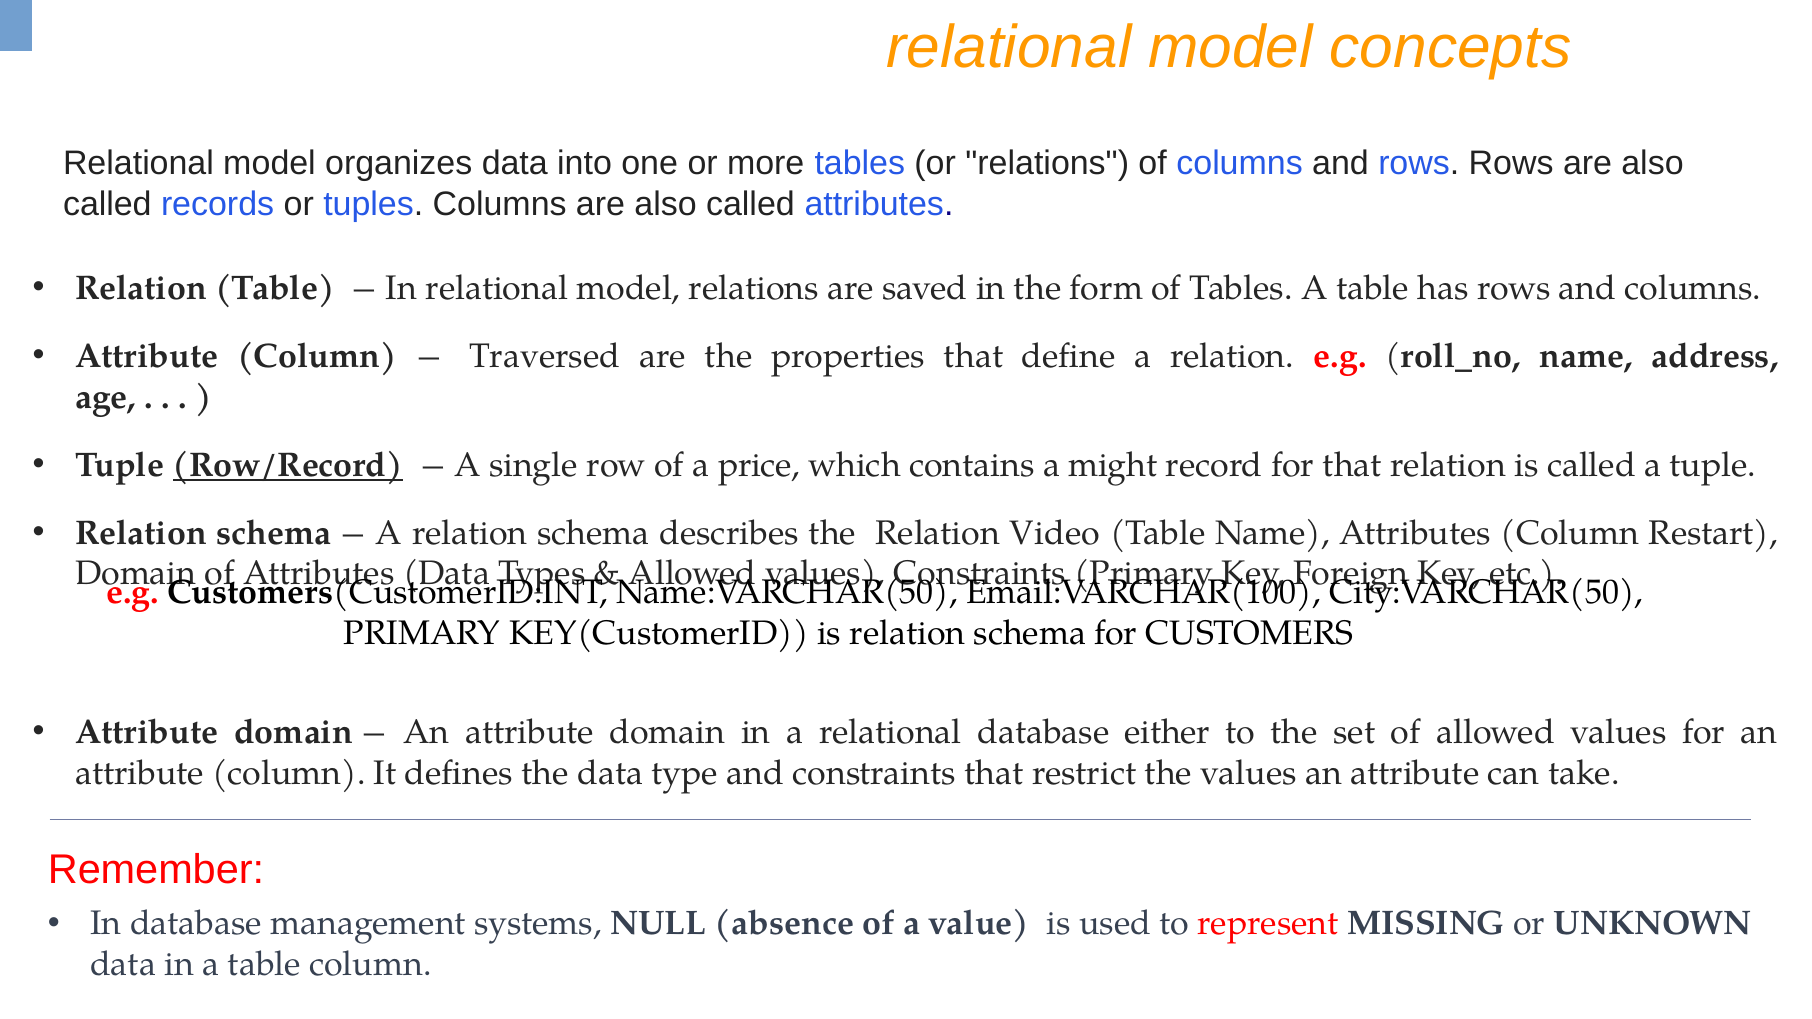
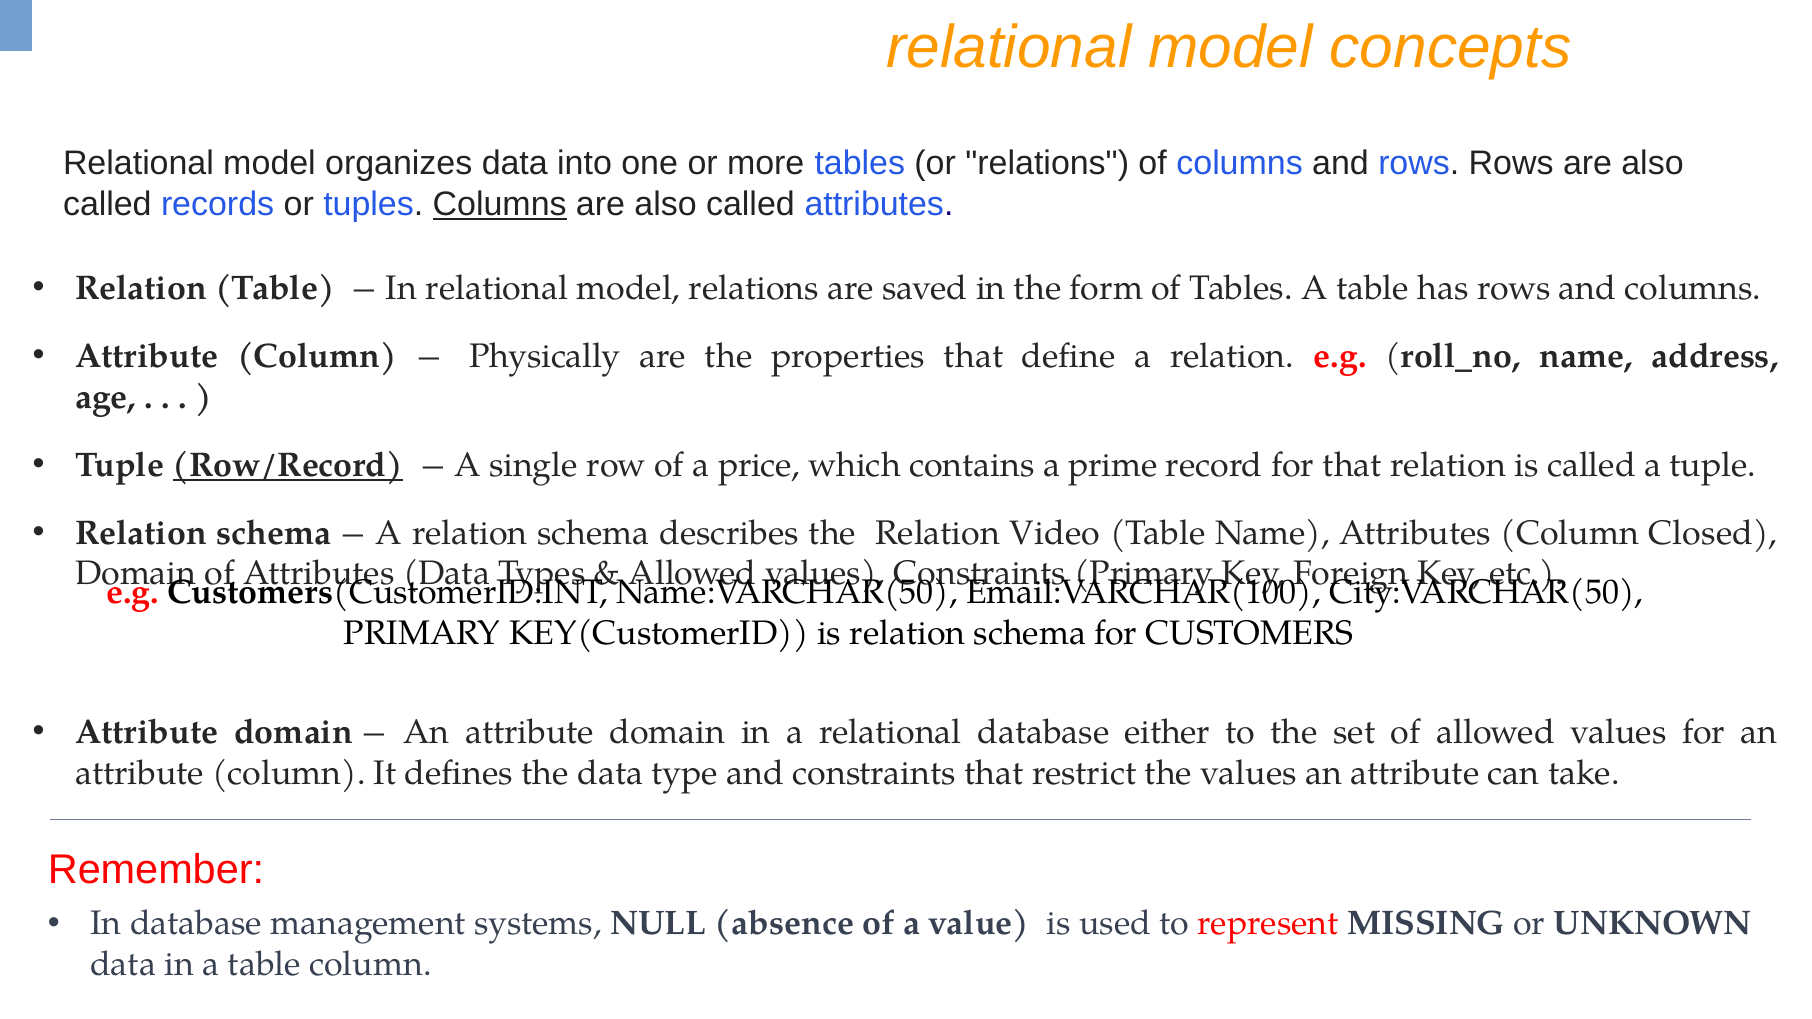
Columns underline: none -> present (500, 204)
Traversed: Traversed -> Physically (545, 356)
might: might -> prime (1113, 465)
Restart: Restart -> Closed (1713, 533)
